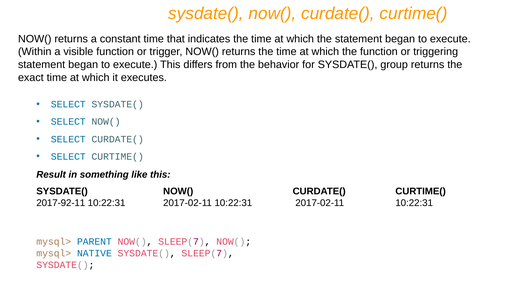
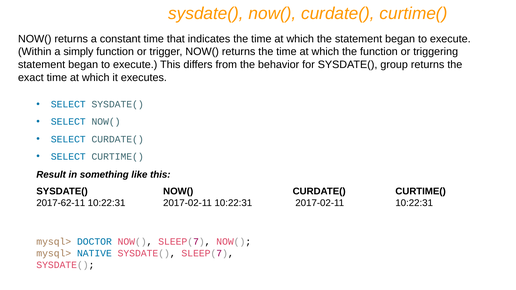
visible: visible -> simply (78, 52)
2017-92-11: 2017-92-11 -> 2017-62-11 (61, 203)
PARENT: PARENT -> DOCTOR (94, 242)
